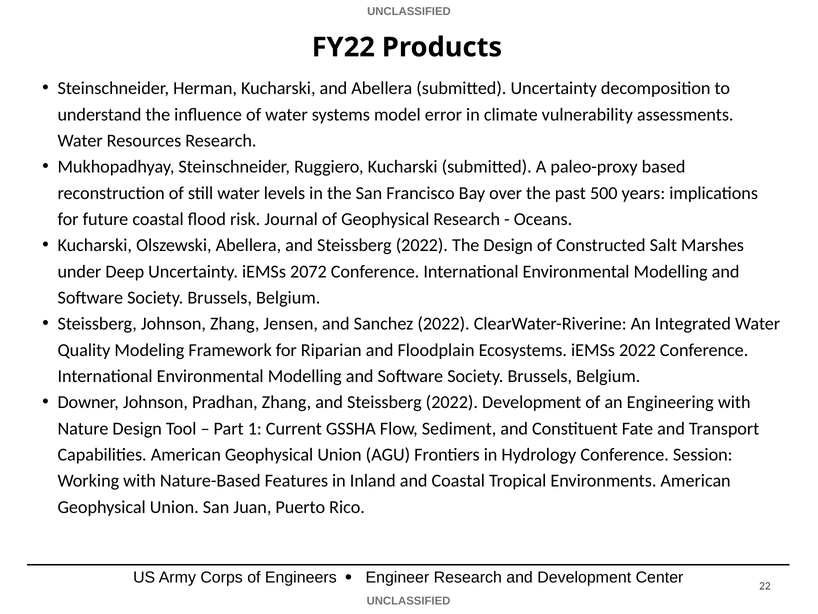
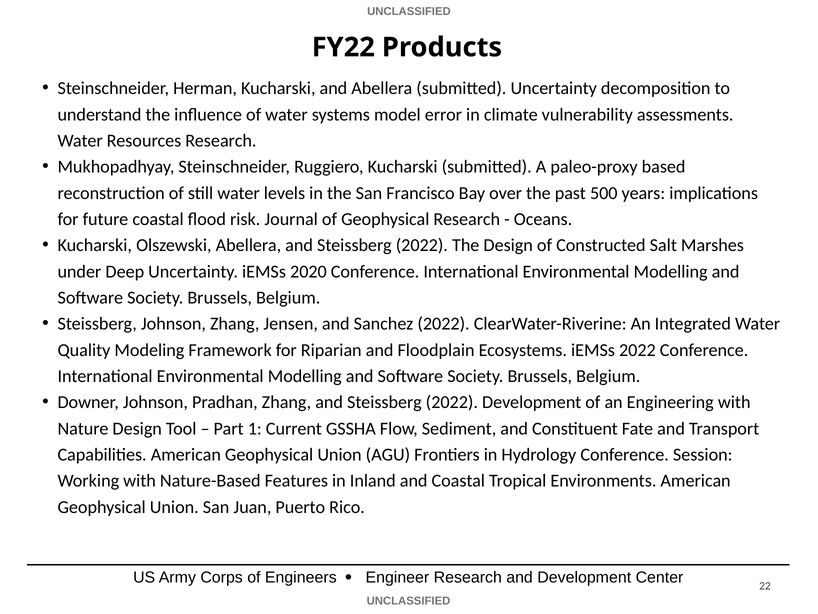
2072: 2072 -> 2020 (308, 271)
